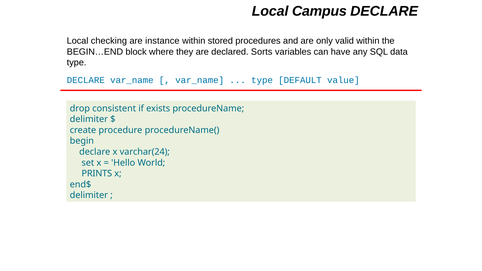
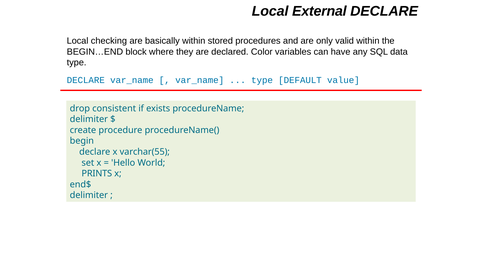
Campus: Campus -> External (319, 11)
instance: instance -> basically (162, 41)
Sorts: Sorts -> Color (262, 52)
varchar(24: varchar(24 -> varchar(55 (145, 152)
